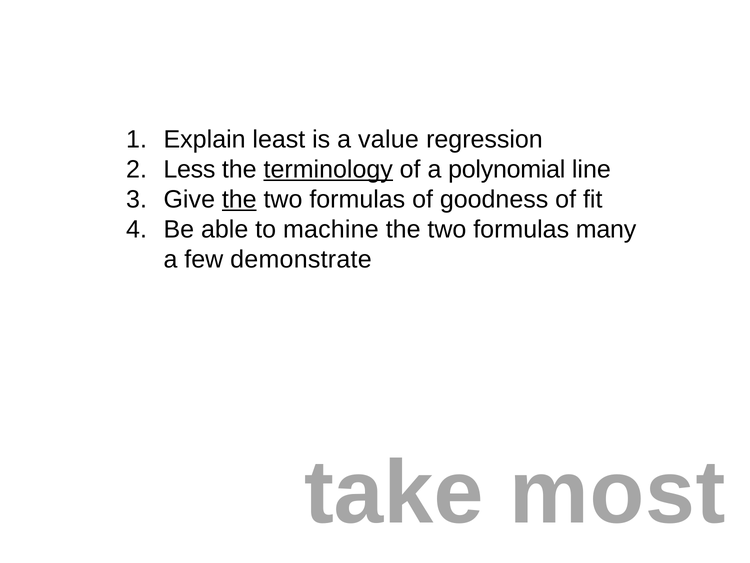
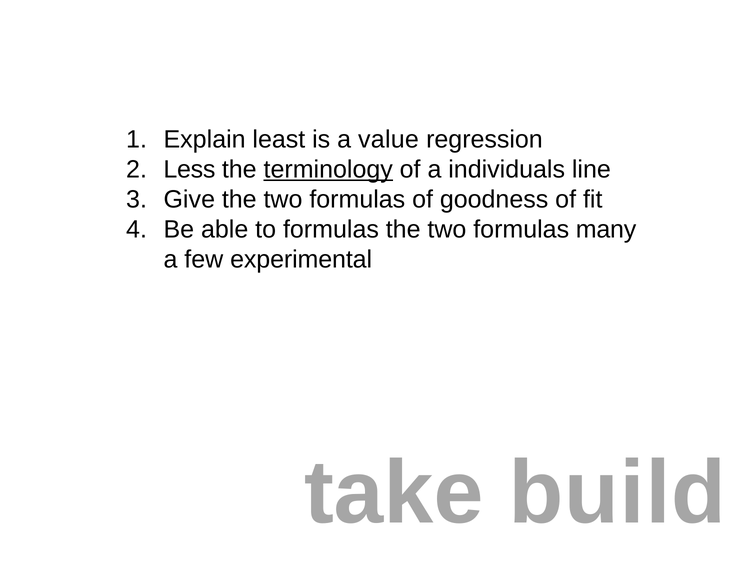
polynomial: polynomial -> individuals (507, 169)
the underline: present -> none (239, 199)
to machine: machine -> formulas (331, 229)
demonstrate: demonstrate -> experimental (301, 259)
most: most -> build (617, 493)
